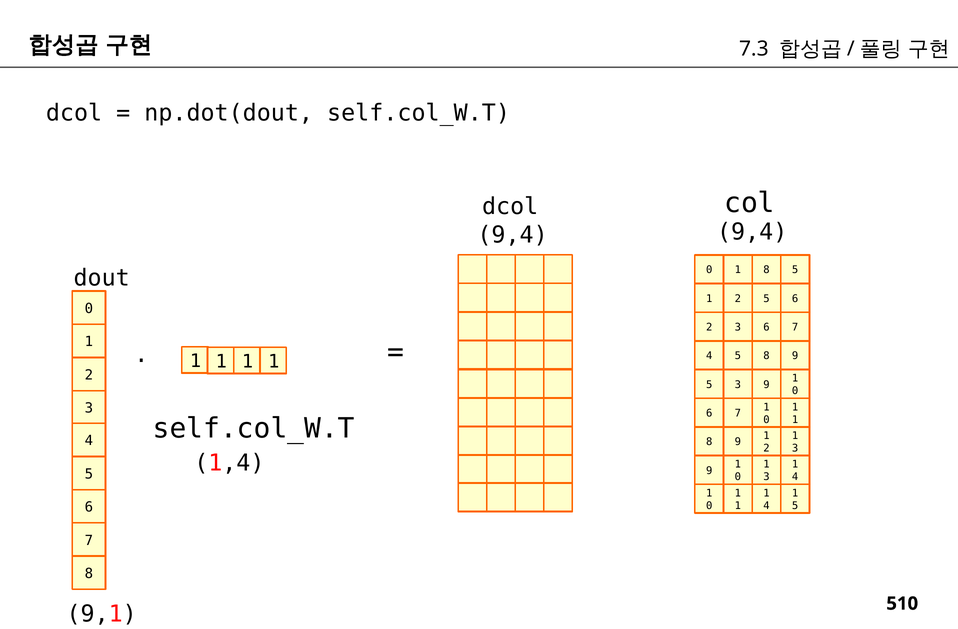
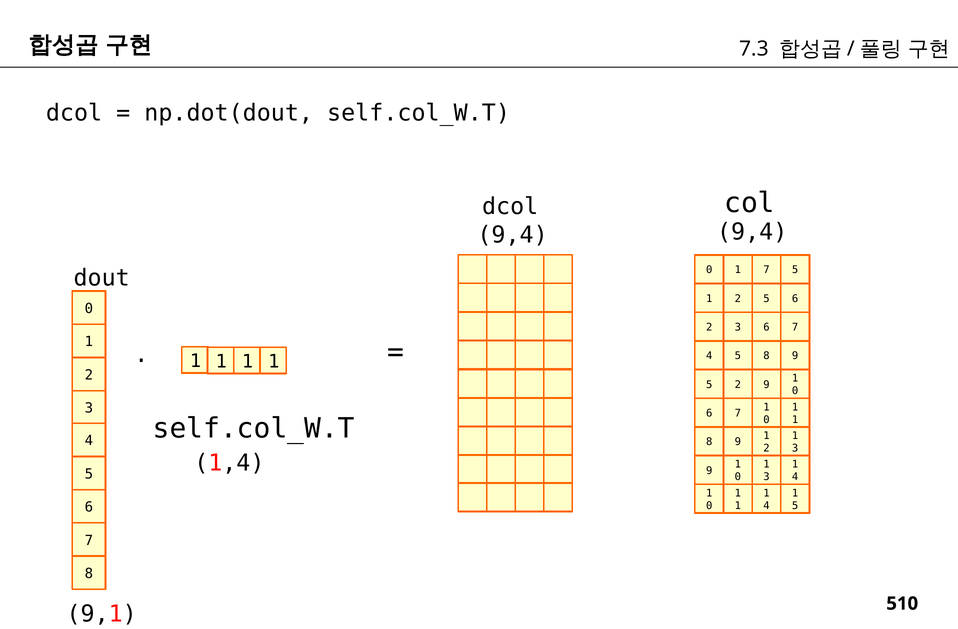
0 1 8: 8 -> 7 (766, 270)
5 3: 3 -> 2 (738, 385)
